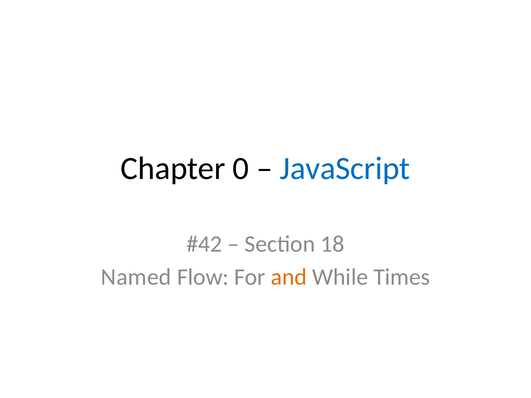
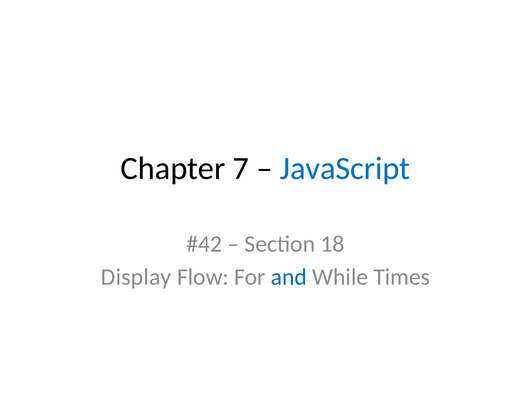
0: 0 -> 7 (241, 169)
Named: Named -> Display (136, 277)
and colour: orange -> blue (289, 277)
